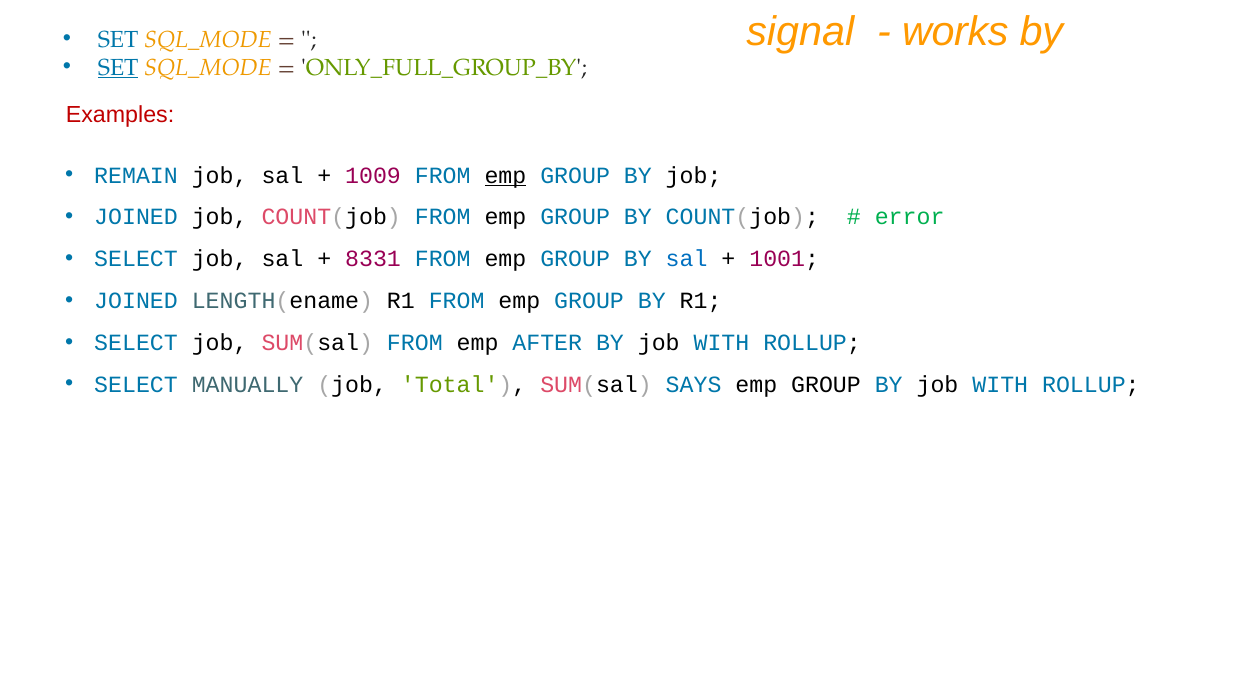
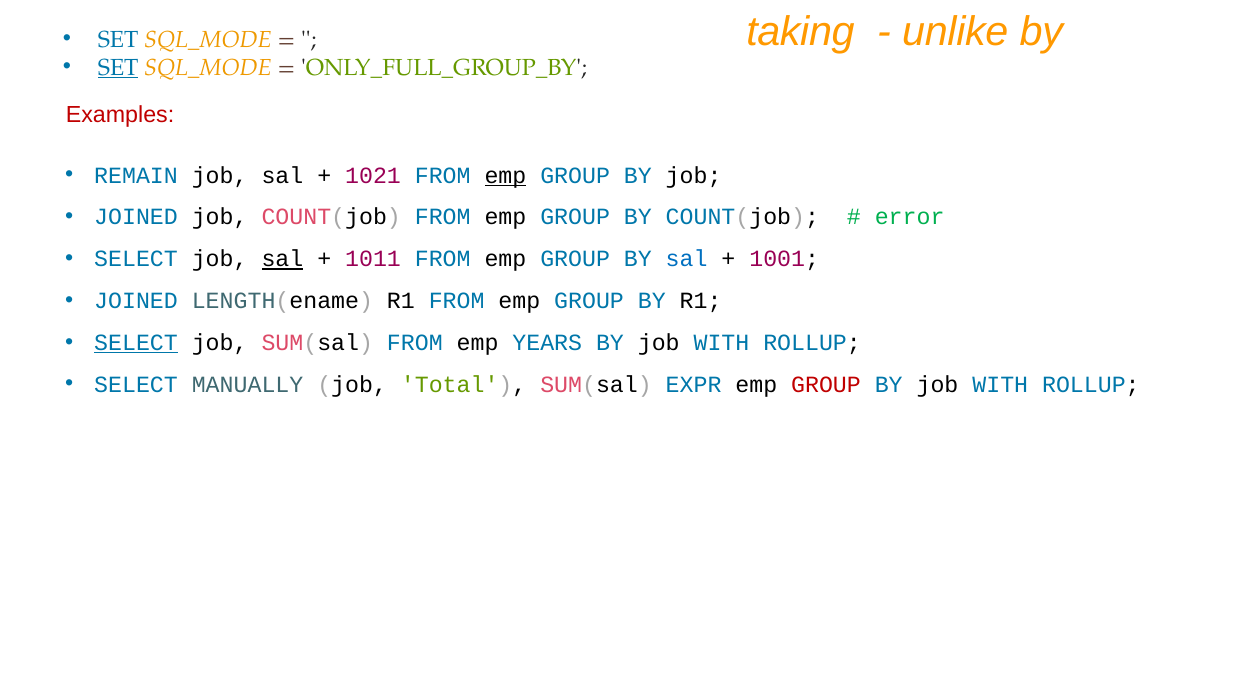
signal: signal -> taking (800, 32)
works: works -> unlike (955, 32)
1009: 1009 -> 1021 (373, 175)
sal underline: none -> present (282, 259)
8331: 8331 -> 1011 (373, 259)
SELECT underline: none -> present (136, 343)
AFTER: AFTER -> YEARS (547, 343)
SAYS: SAYS -> EXPR (694, 384)
GROUP colour: black -> red (826, 384)
